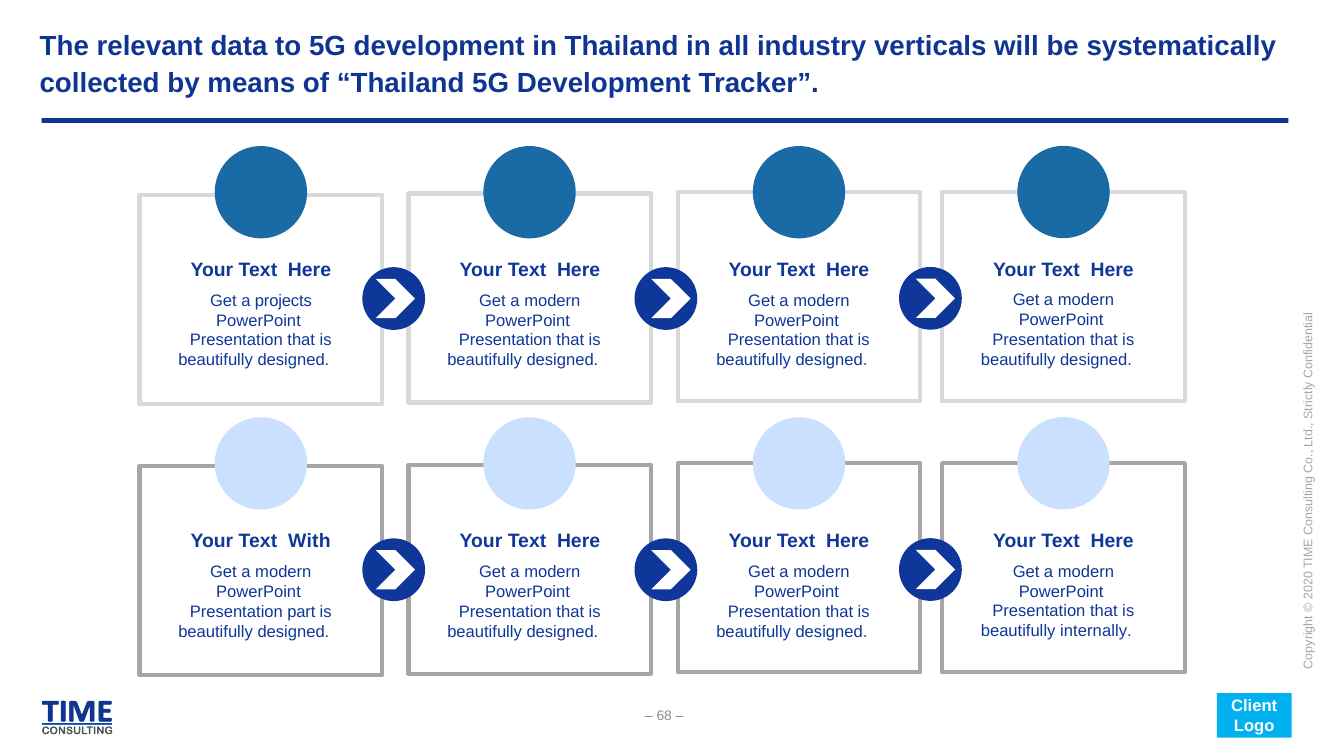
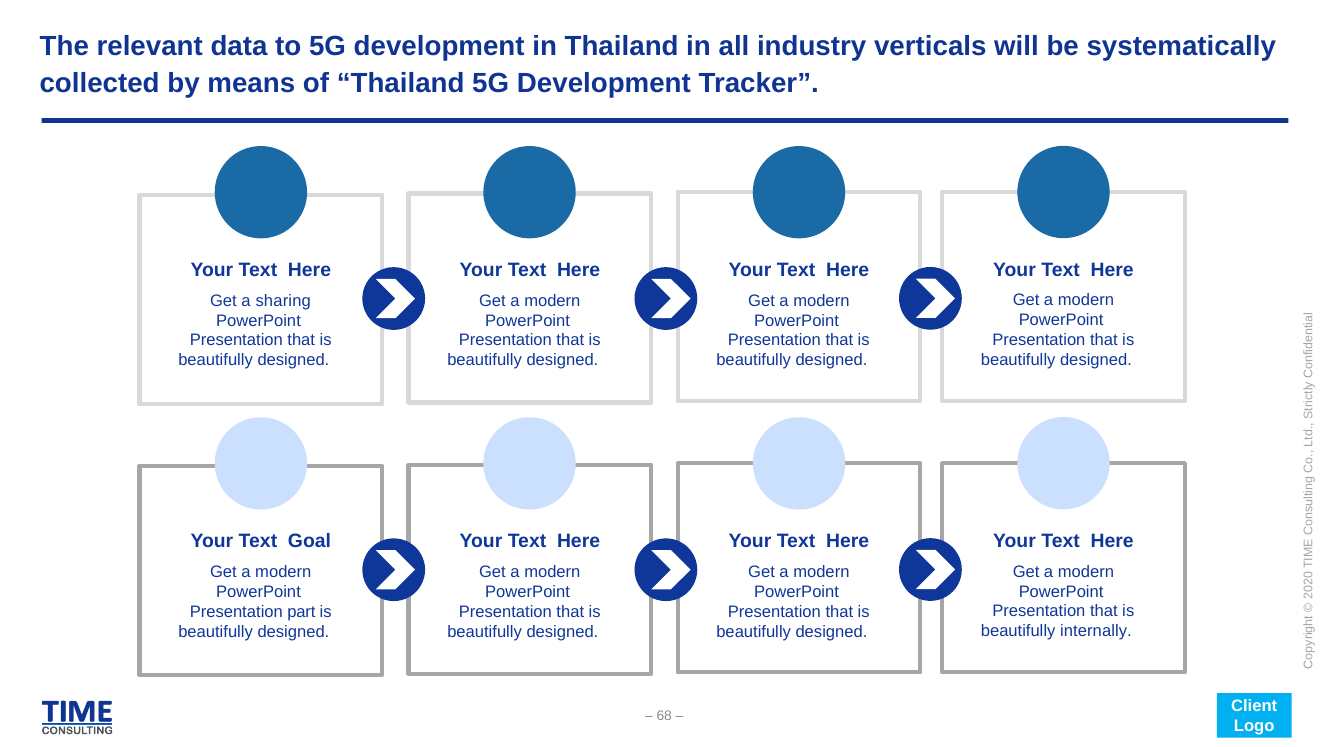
projects: projects -> sharing (283, 301)
With: With -> Goal (310, 542)
